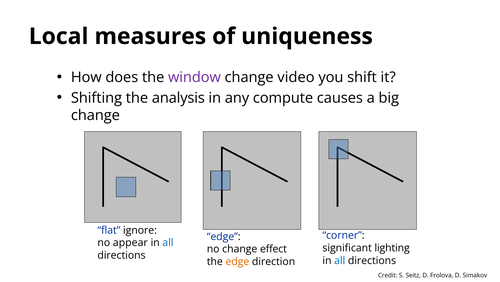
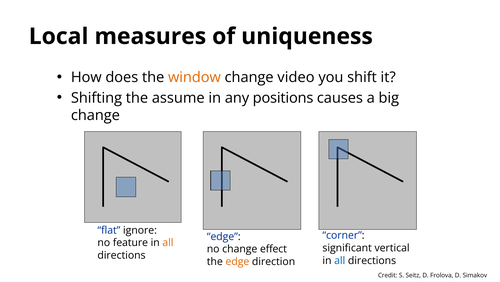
window colour: purple -> orange (194, 77)
analysis: analysis -> assume (178, 98)
compute: compute -> positions (283, 98)
appear: appear -> feature (130, 242)
all colour: blue -> orange (168, 242)
lighting: lighting -> vertical (392, 247)
